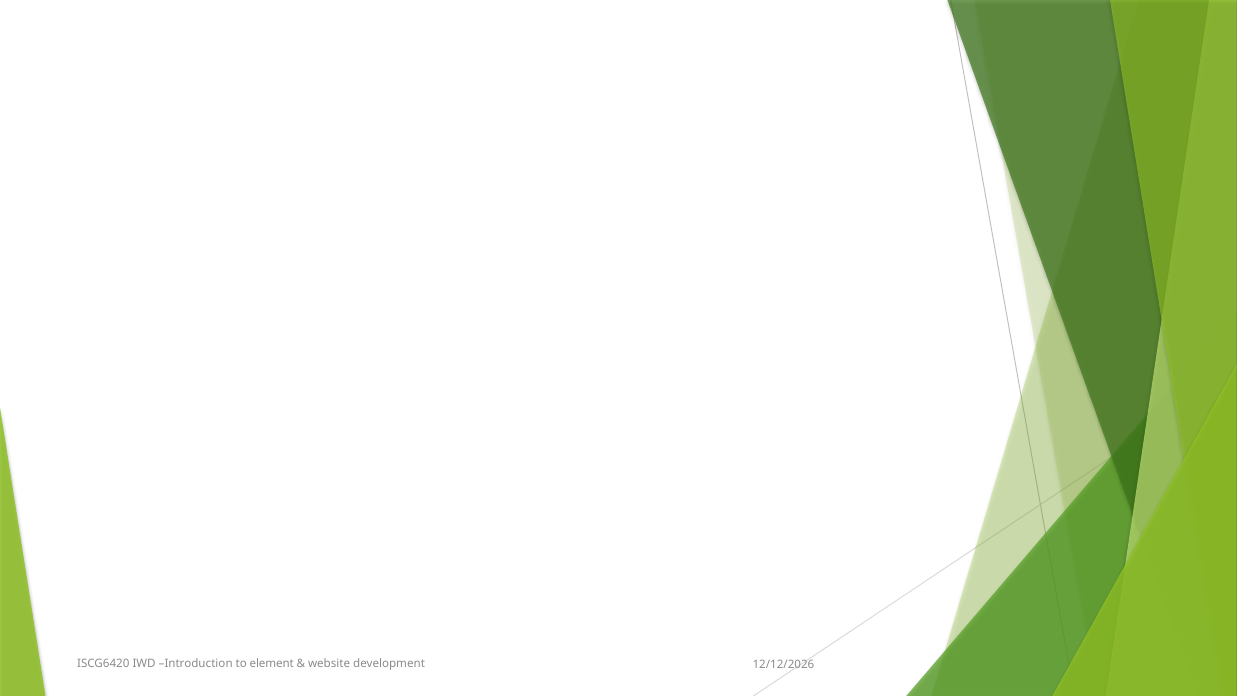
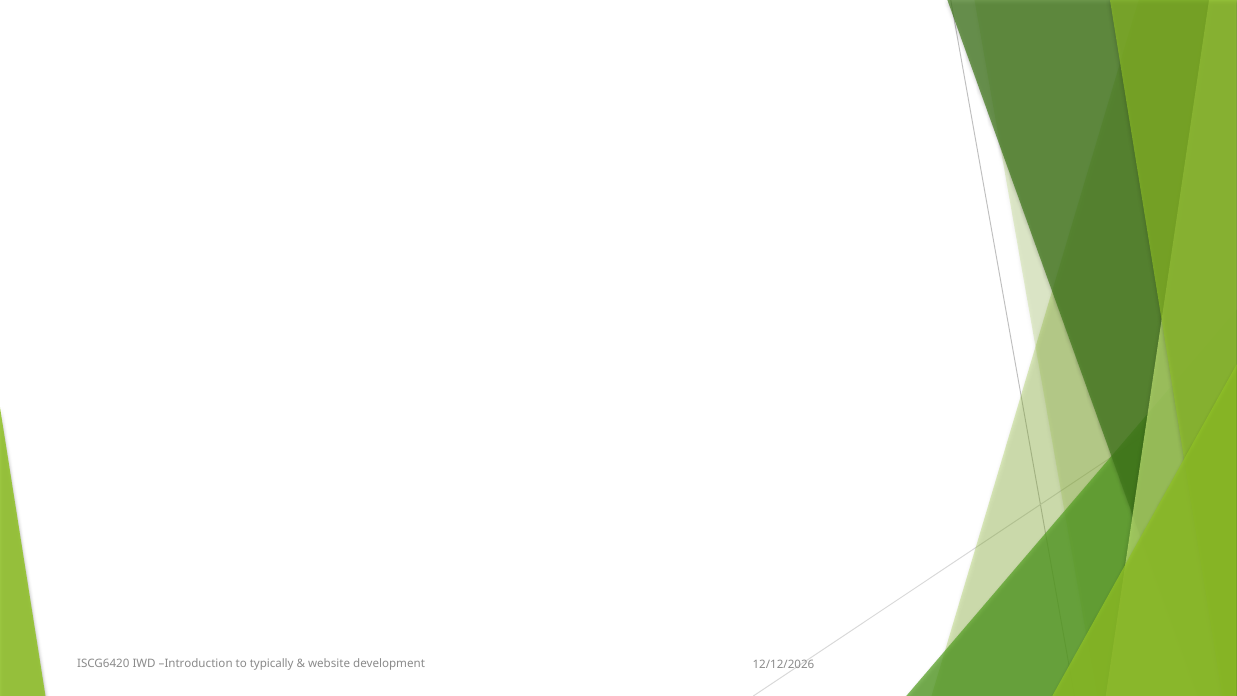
element: element -> typically (272, 664)
